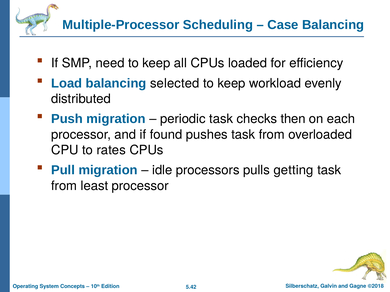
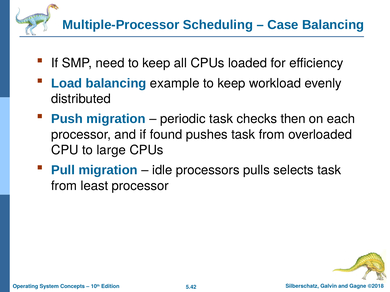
selected: selected -> example (175, 83)
rates: rates -> large (111, 150)
getting: getting -> selects (294, 171)
